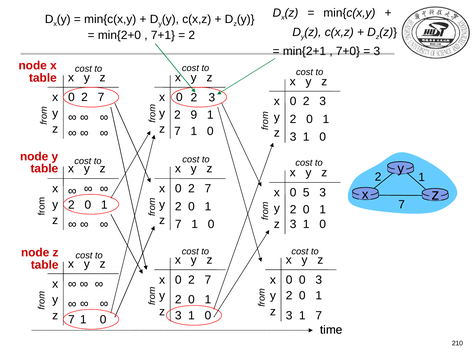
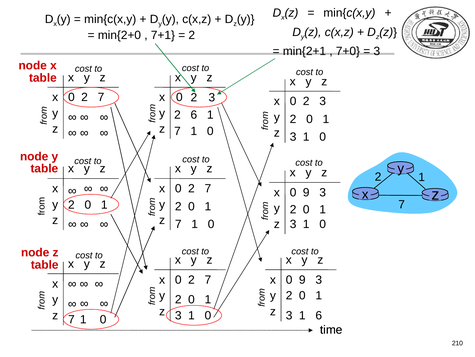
2 9: 9 -> 6 (194, 115)
5: 5 -> 9 (306, 192)
0: 0 -> 9 (302, 279)
3 1 7: 7 -> 6 (319, 315)
